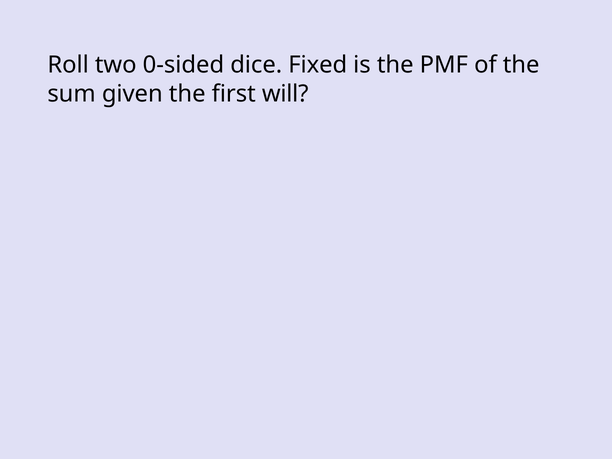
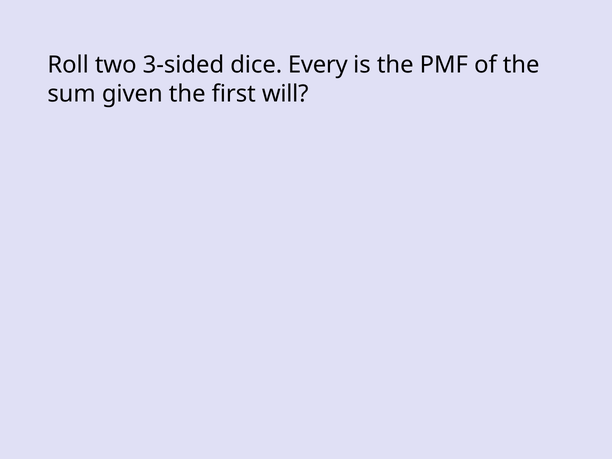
0-sided: 0-sided -> 3-sided (183, 65)
Fixed: Fixed -> Every (318, 65)
